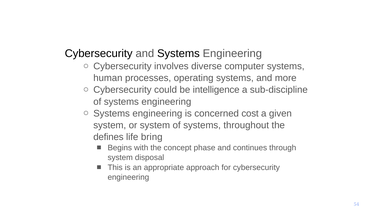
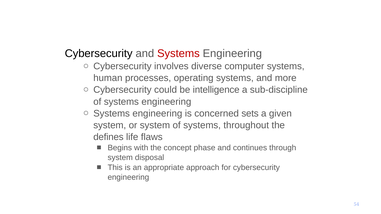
Systems colour: black -> red (178, 54)
cost: cost -> sets (250, 114)
bring: bring -> flaws (152, 137)
